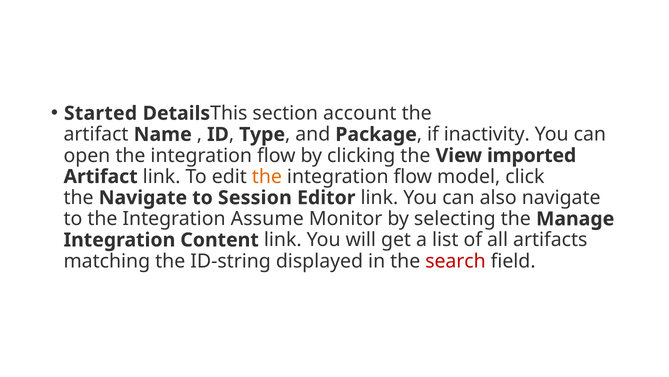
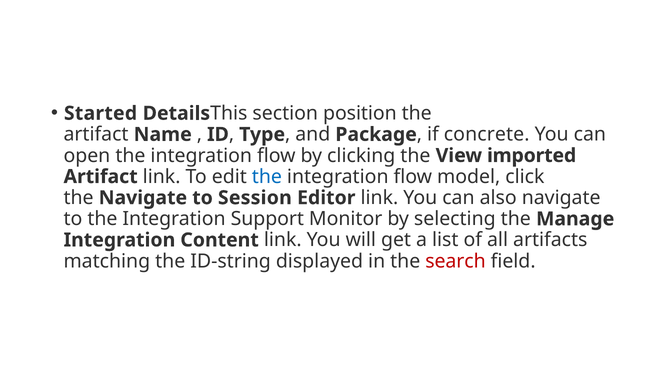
account: account -> position (360, 113)
inactivity: inactivity -> concrete (487, 134)
the colour: orange -> blue (267, 176)
Assume: Assume -> Support (267, 218)
